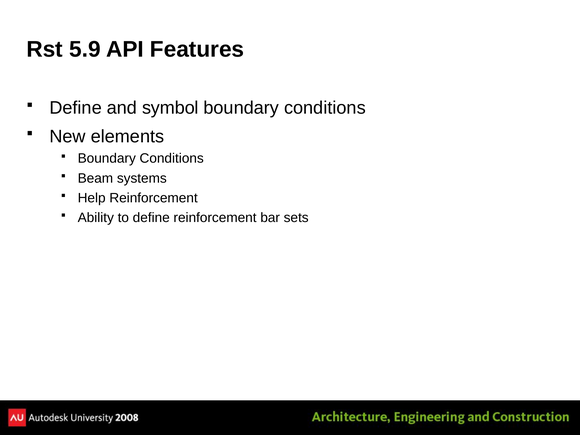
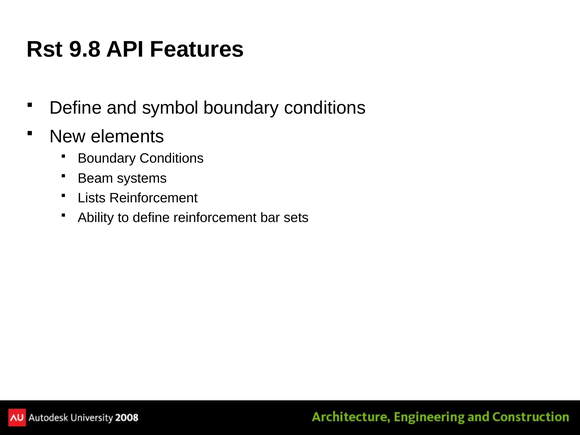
5.9: 5.9 -> 9.8 (85, 49)
Help: Help -> Lists (92, 198)
